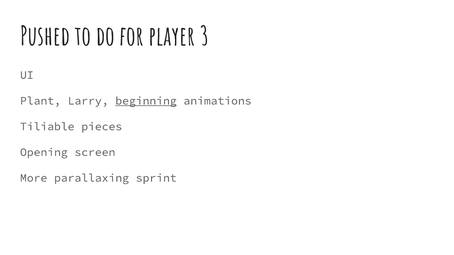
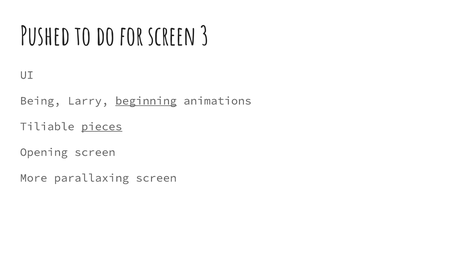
for player: player -> screen (172, 37)
Plant: Plant -> Being (40, 101)
pieces underline: none -> present (102, 127)
parallaxing sprint: sprint -> screen (156, 178)
